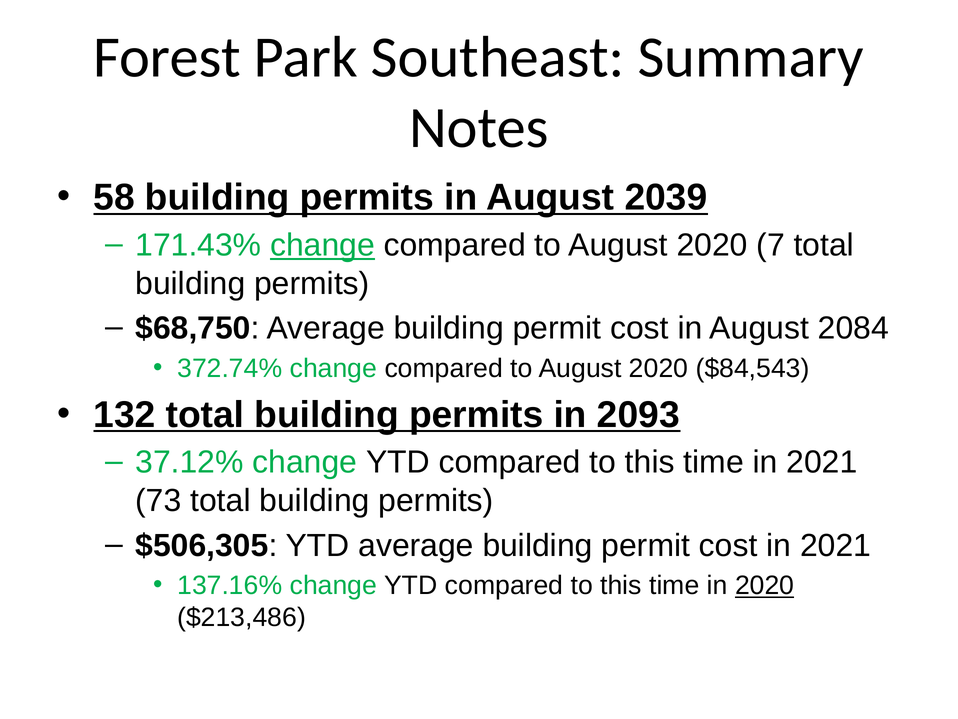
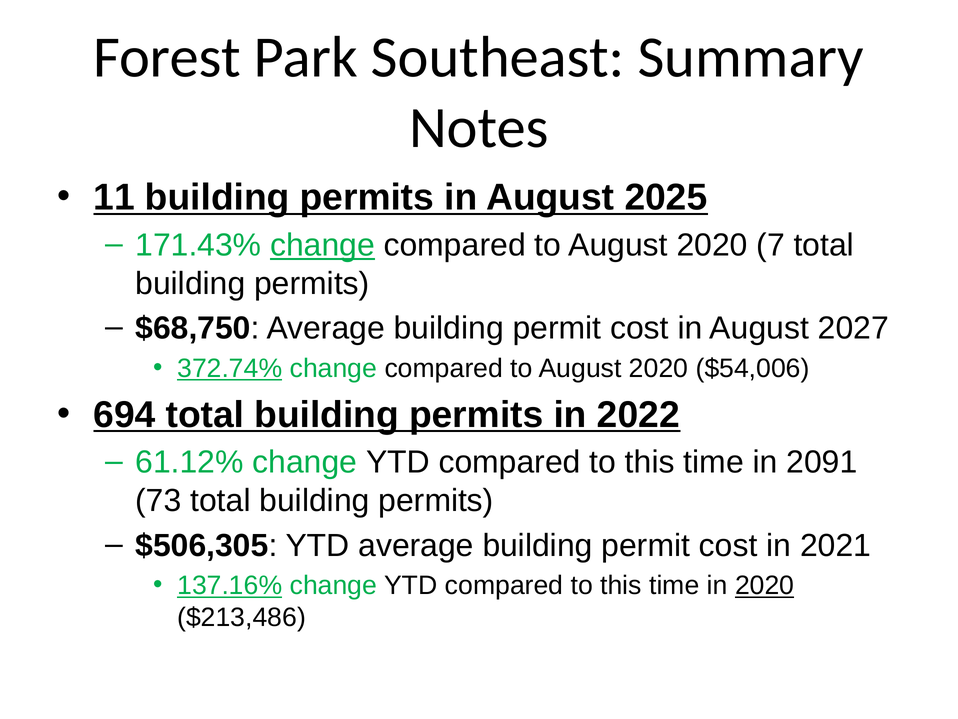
58: 58 -> 11 (114, 197)
2039: 2039 -> 2025 (666, 197)
2084: 2084 -> 2027 (853, 328)
372.74% underline: none -> present (230, 368)
$84,543: $84,543 -> $54,006 (753, 368)
132: 132 -> 694 (124, 415)
2093: 2093 -> 2022 (638, 415)
37.12%: 37.12% -> 61.12% (189, 462)
time in 2021: 2021 -> 2091 (822, 462)
137.16% underline: none -> present (230, 585)
